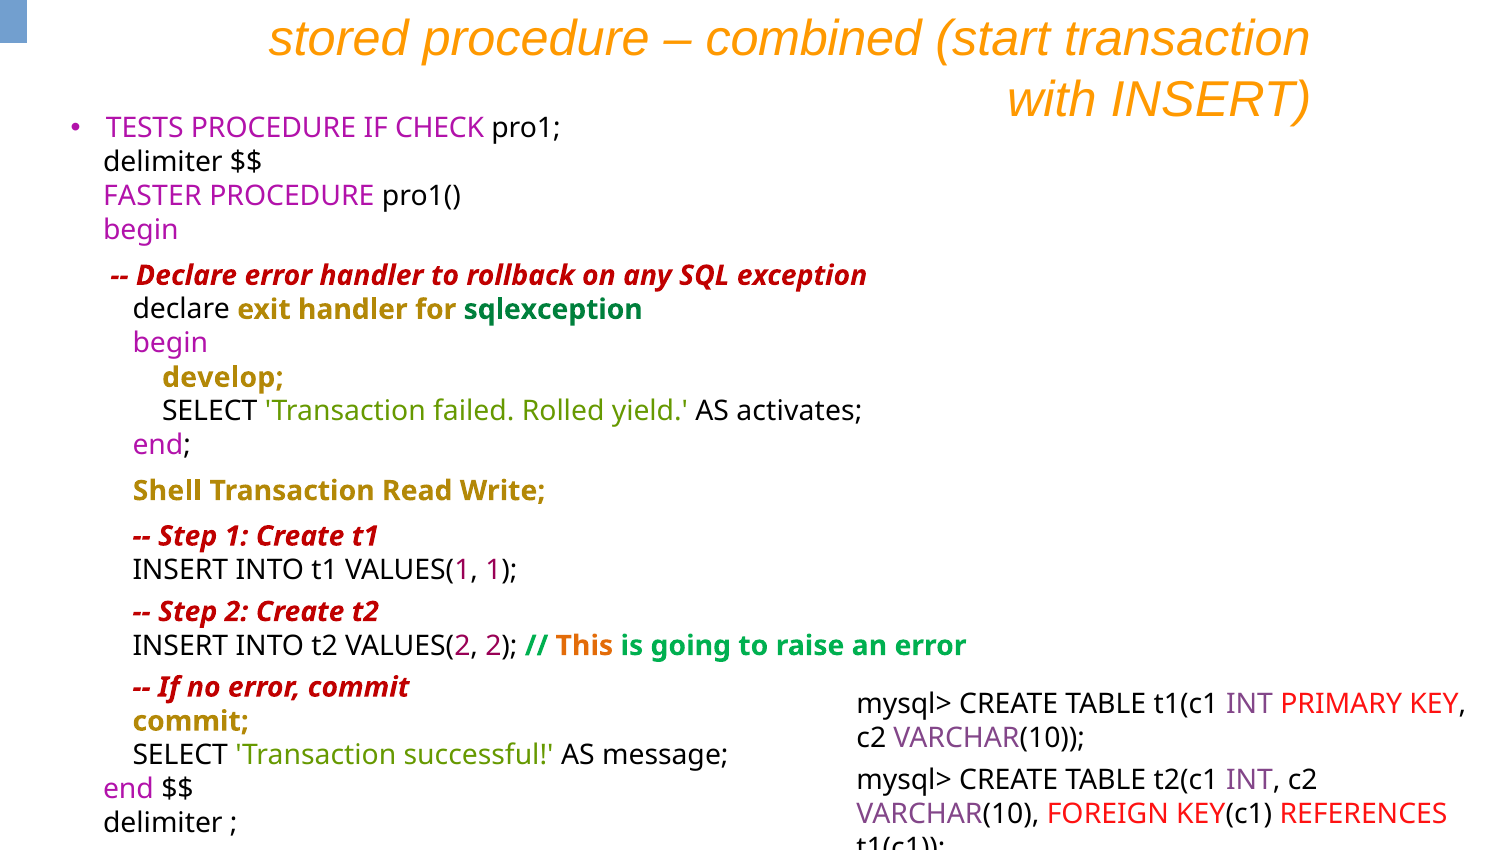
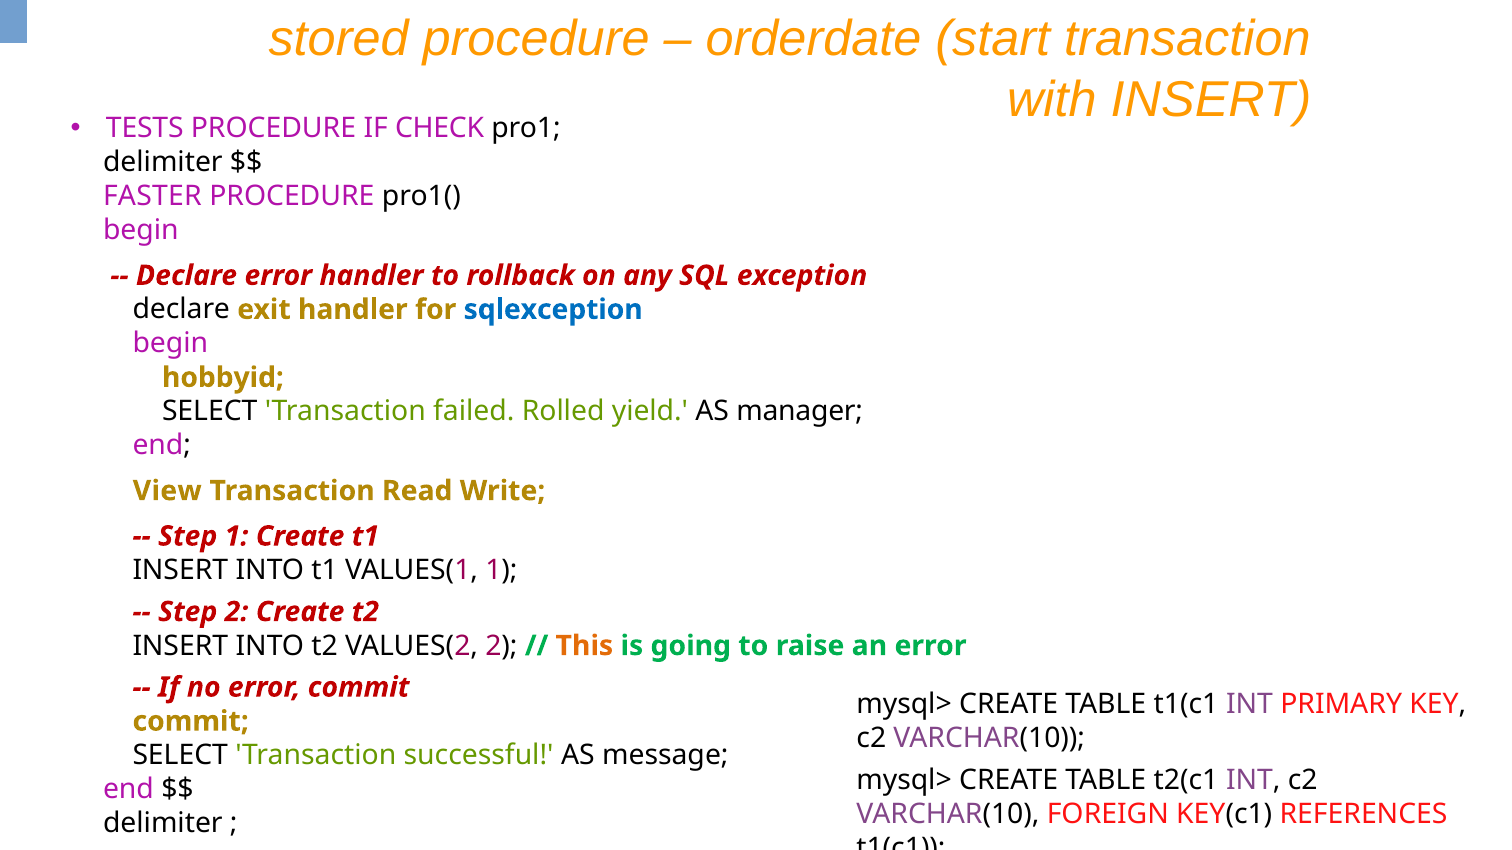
combined: combined -> orderdate (814, 39)
sqlexception colour: green -> blue (553, 310)
develop: develop -> hobbyid (223, 378)
activates: activates -> manager (800, 412)
Shell: Shell -> View (167, 491)
